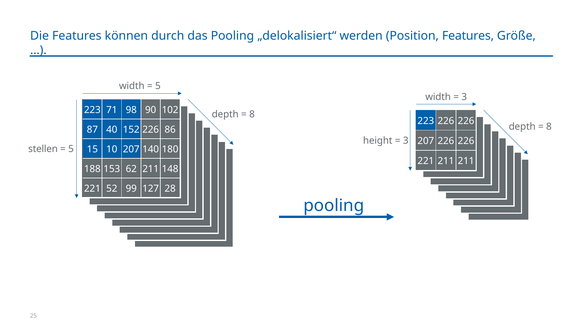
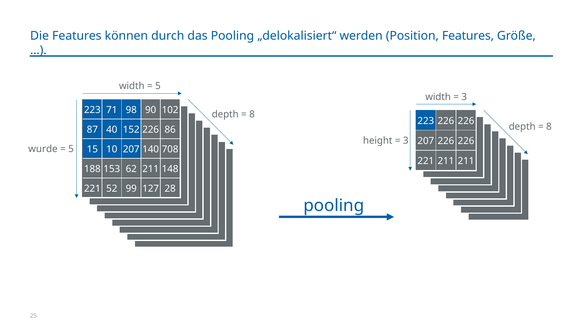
stellen: stellen -> wurde (43, 149)
180: 180 -> 708 (170, 149)
